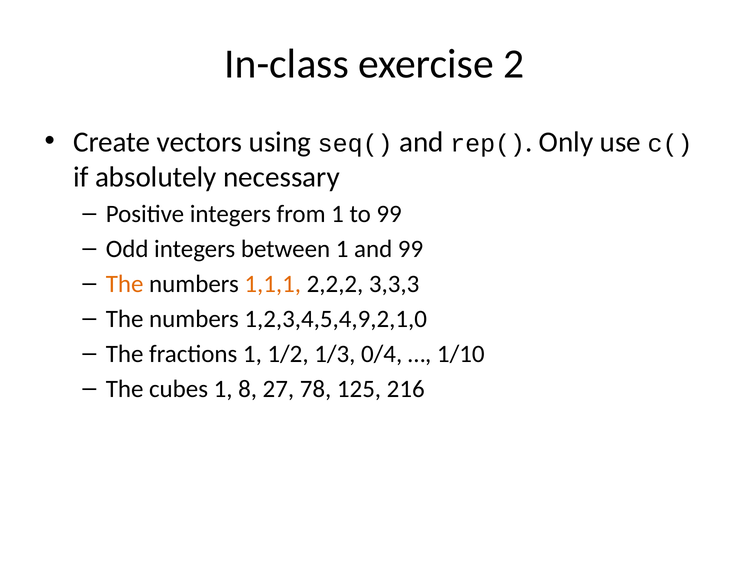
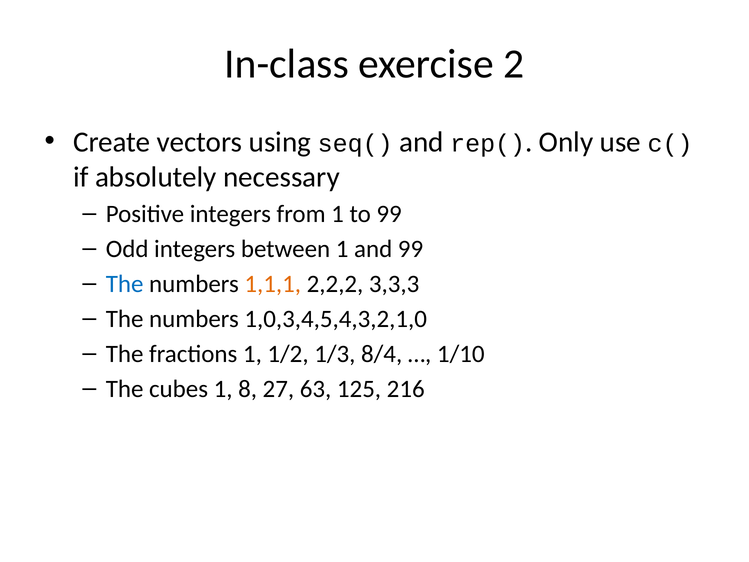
The colour: orange -> blue (125, 284)
1,2,3,4,5,4,9,2,1,0: 1,2,3,4,5,4,9,2,1,0 -> 1,0,3,4,5,4,3,2,1,0 (336, 319)
0/4: 0/4 -> 8/4 (382, 354)
78: 78 -> 63 (316, 389)
